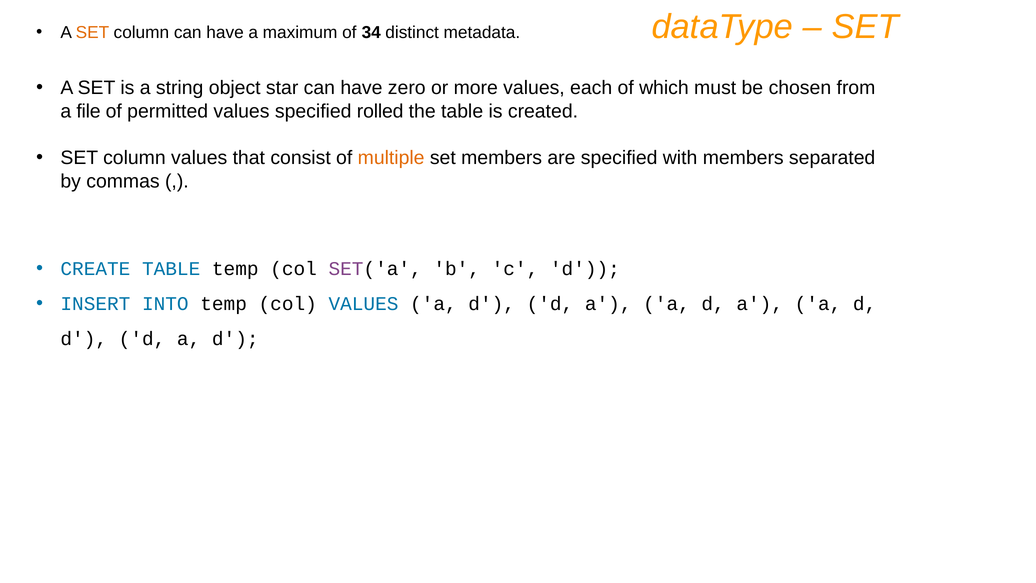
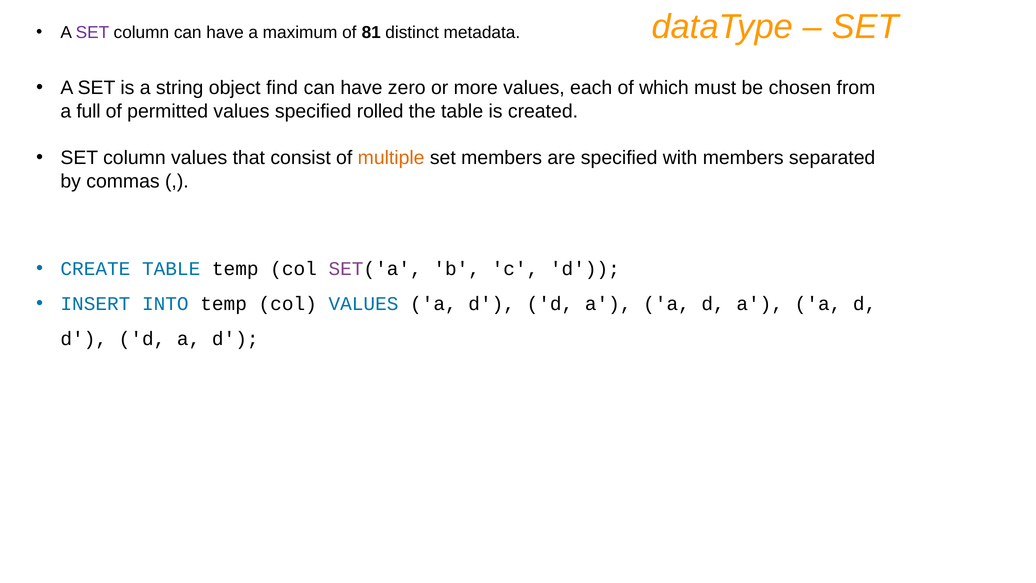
SET colour: orange -> purple (92, 33)
34: 34 -> 81 (371, 33)
star: star -> find (282, 88)
file: file -> full (89, 111)
